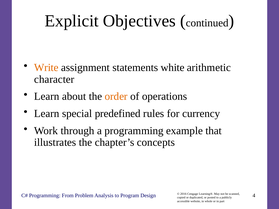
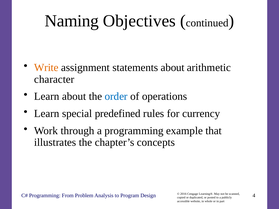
Explicit: Explicit -> Naming (72, 21)
statements white: white -> about (173, 68)
order colour: orange -> blue (116, 97)
